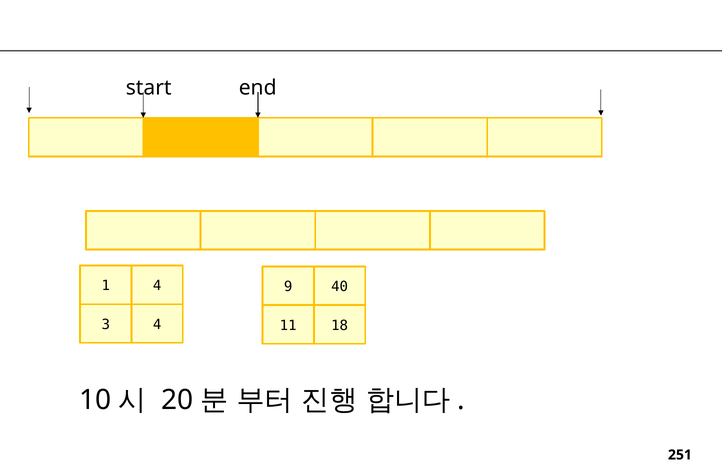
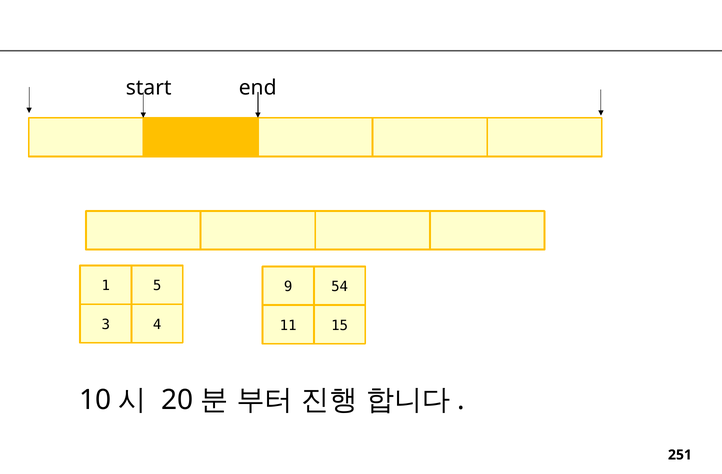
1 4: 4 -> 5 (157, 286)
40: 40 -> 54 (340, 287)
18: 18 -> 15 (340, 326)
